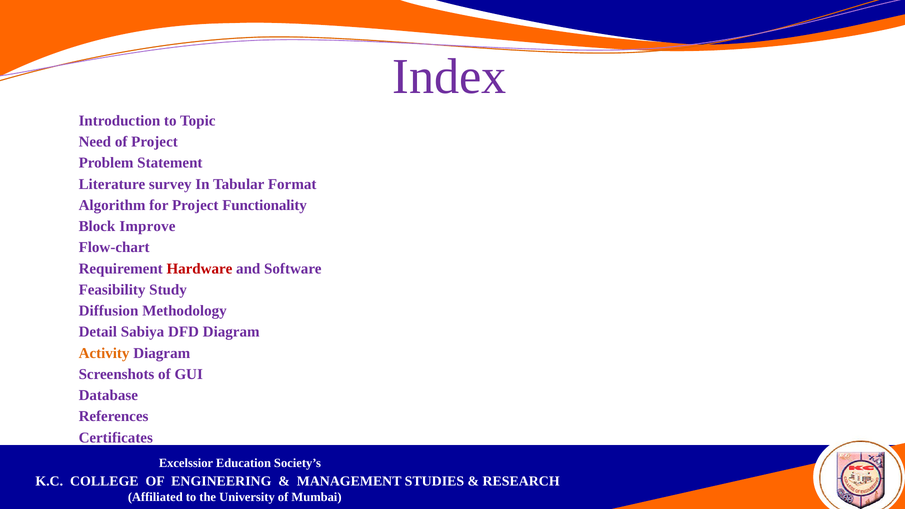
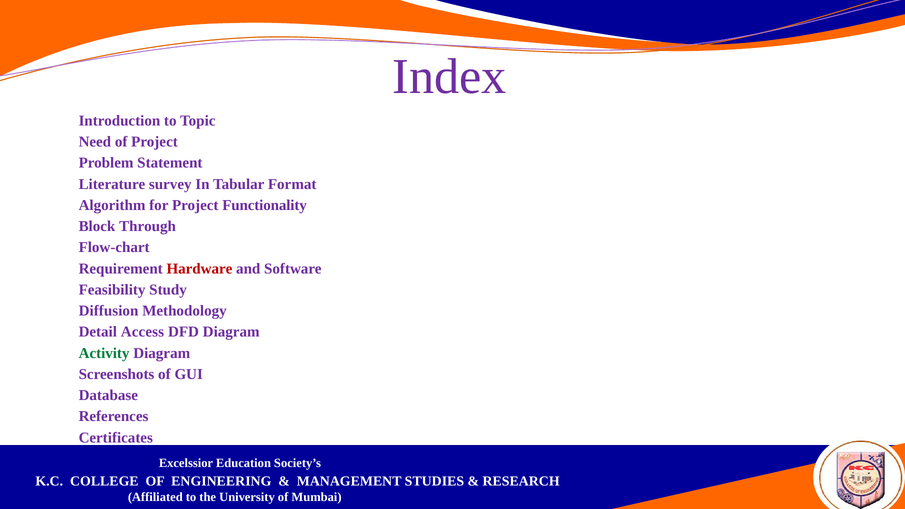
Improve: Improve -> Through (148, 226)
Sabiya: Sabiya -> Access (142, 332)
Activity colour: orange -> green (104, 353)
